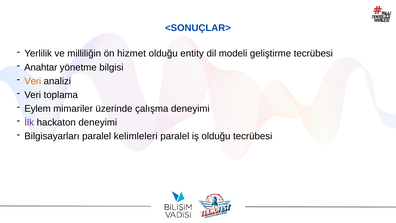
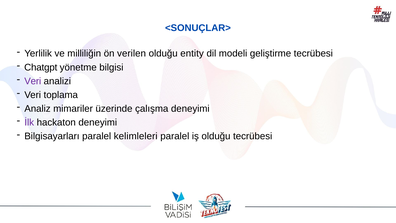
hizmet: hizmet -> verilen (132, 53)
Anahtar: Anahtar -> Chatgpt (41, 67)
Veri colour: orange -> purple (33, 81)
Eylem: Eylem -> Analiz (38, 108)
